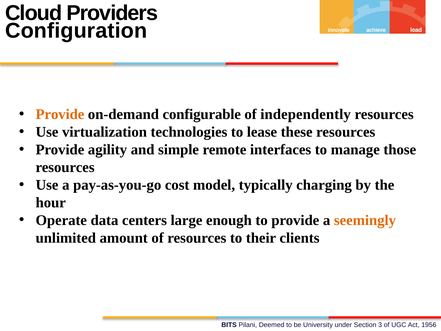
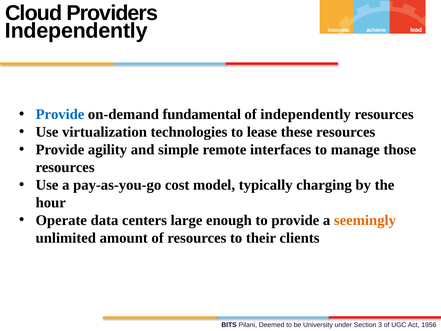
Configuration: Configuration -> Independently (76, 31)
Provide colour: orange -> blue (60, 114)
configurable: configurable -> fundamental (202, 114)
